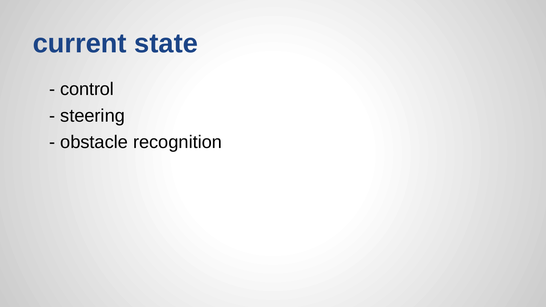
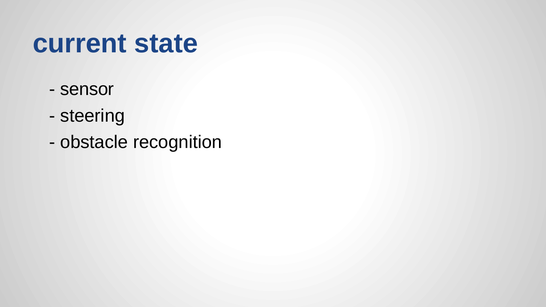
control: control -> sensor (87, 89)
